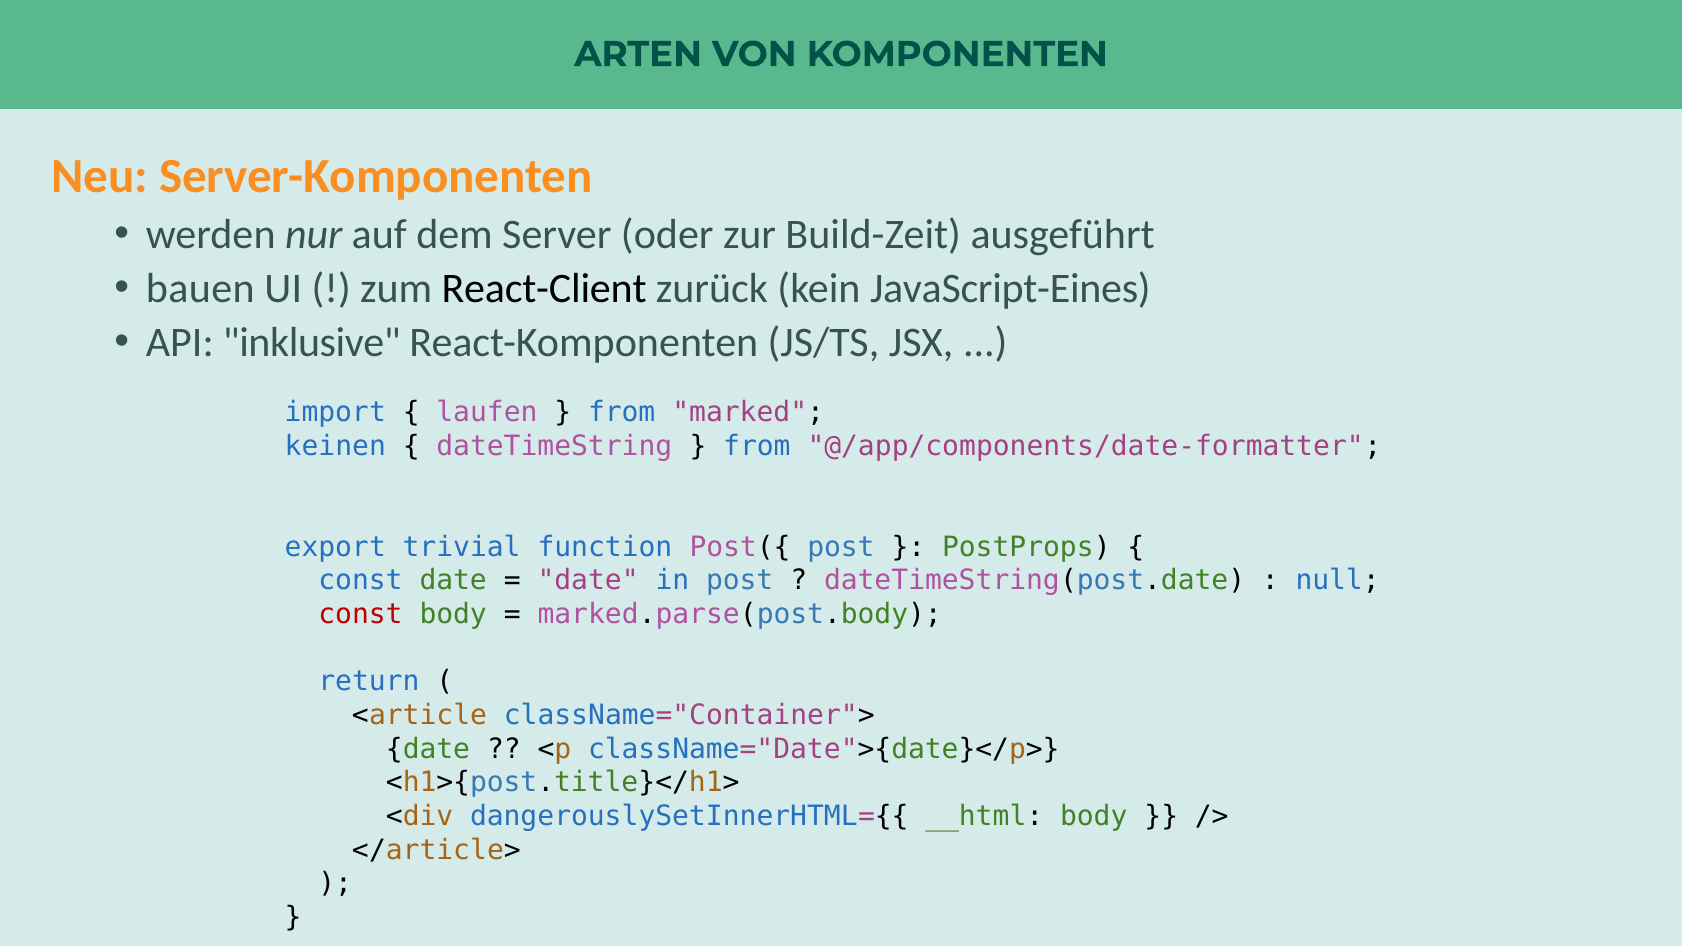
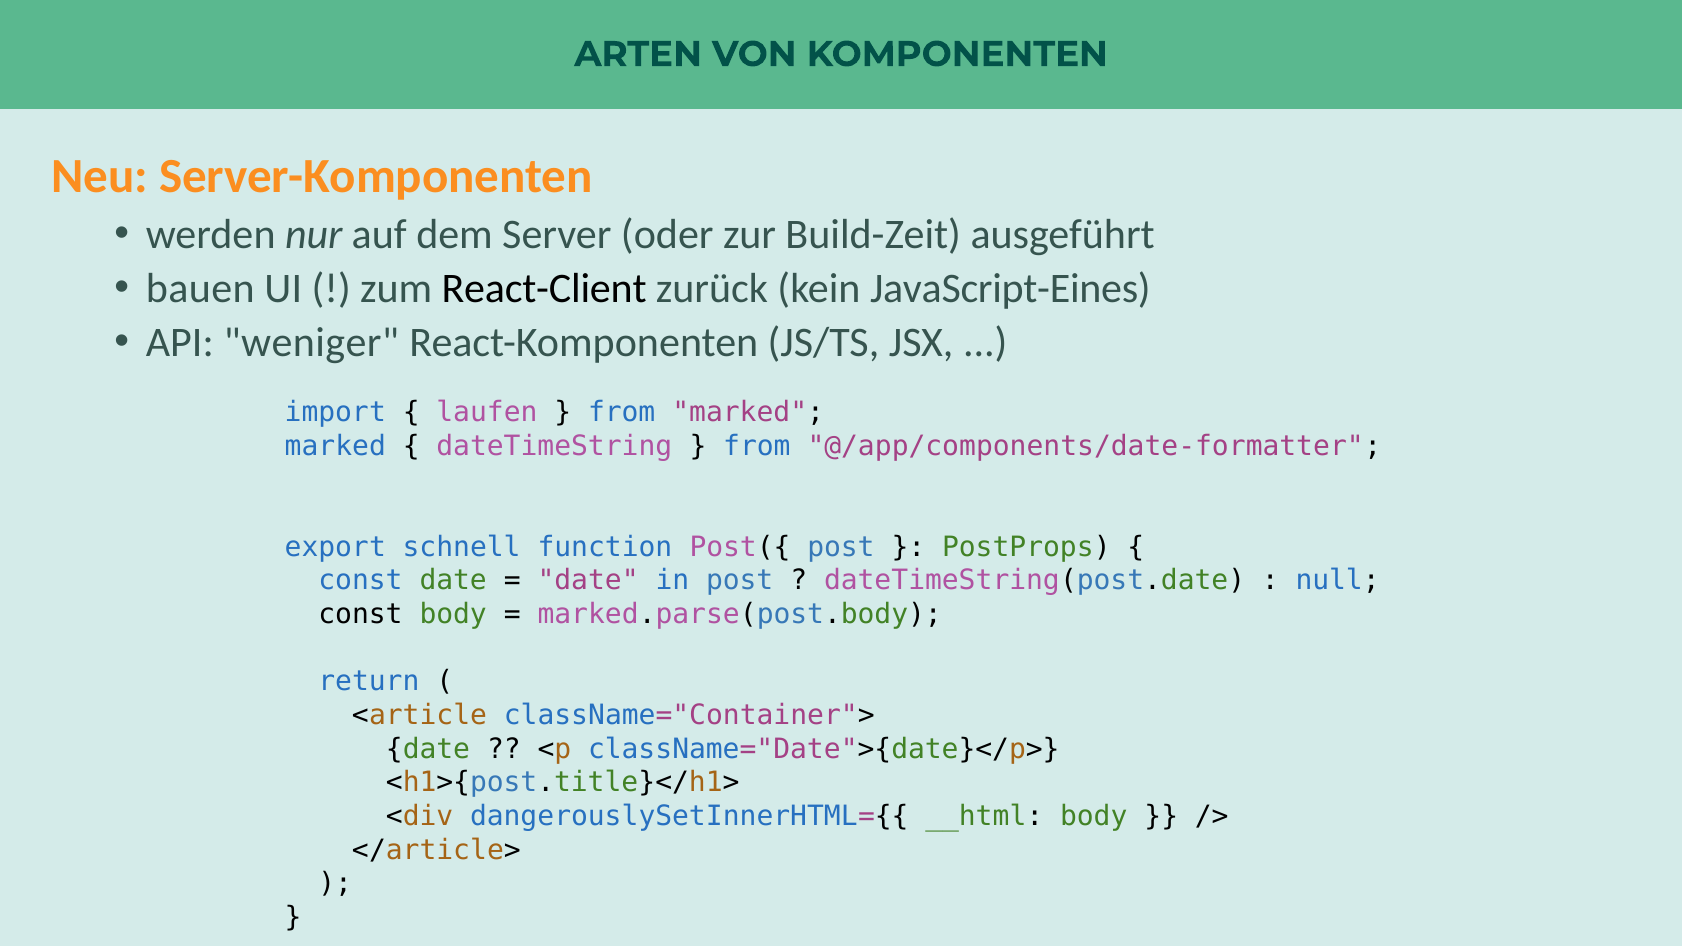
inklusive: inklusive -> weniger (311, 343)
keinen: keinen -> marked (335, 446)
trivial: trivial -> schnell (462, 547)
const colour: red -> black (360, 614)
